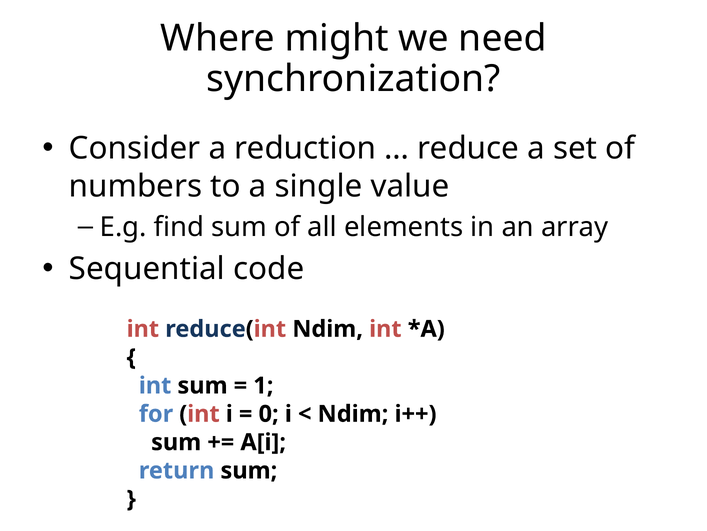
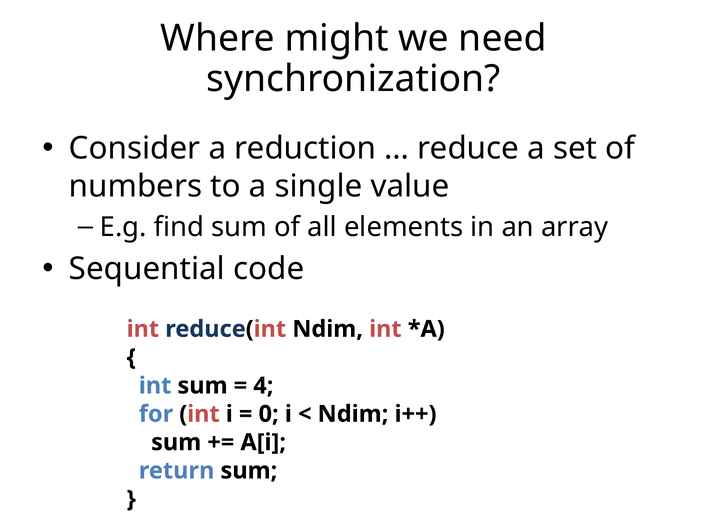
1: 1 -> 4 (263, 385)
